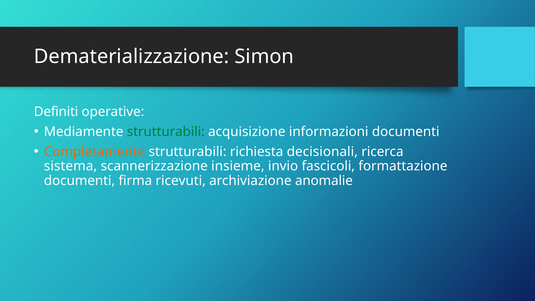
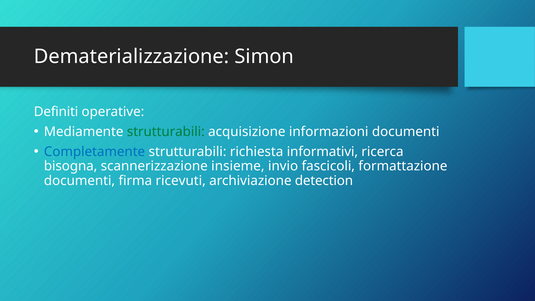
Completamente colour: orange -> blue (95, 152)
decisionali: decisionali -> informativi (322, 152)
sistema: sistema -> bisogna (71, 166)
anomalie: anomalie -> detection (324, 181)
